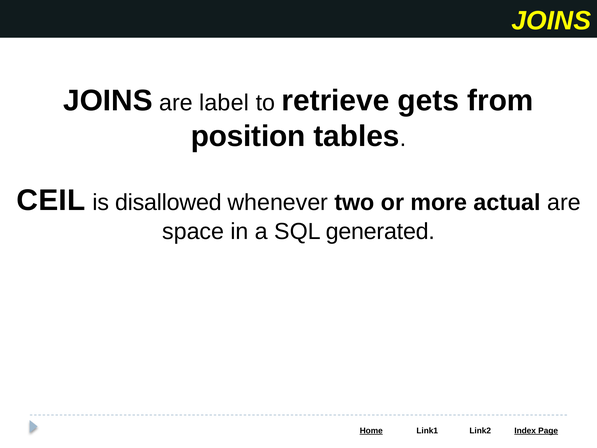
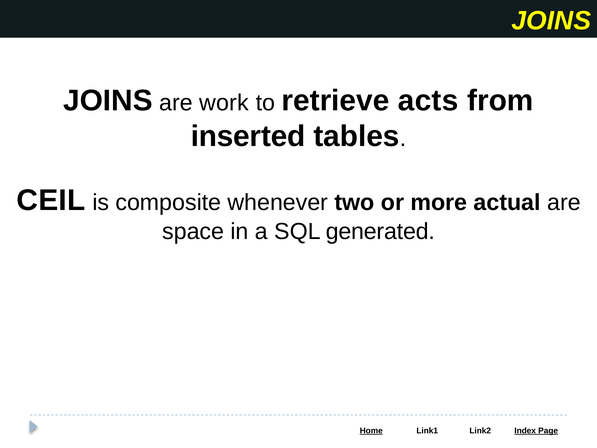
label: label -> work (224, 103)
gets: gets -> acts (428, 101)
position: position -> inserted (248, 136)
disallowed: disallowed -> composite (168, 202)
